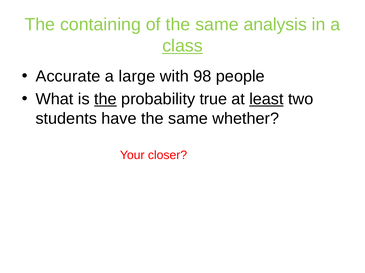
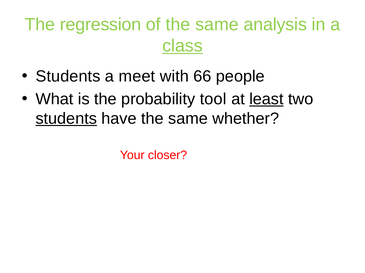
containing: containing -> regression (101, 25)
Accurate: Accurate -> Students (68, 77)
large: large -> meet (137, 77)
98: 98 -> 66 (202, 77)
the underline: present -> none (105, 99)
true: true -> tool (213, 99)
students underline: none -> present (66, 119)
